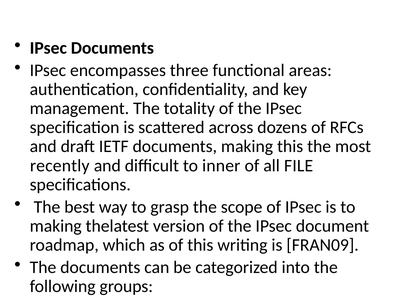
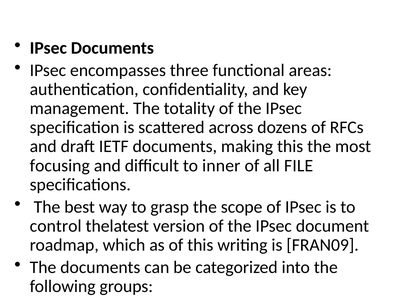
recently: recently -> focusing (60, 166)
making: making -> control (56, 226)
